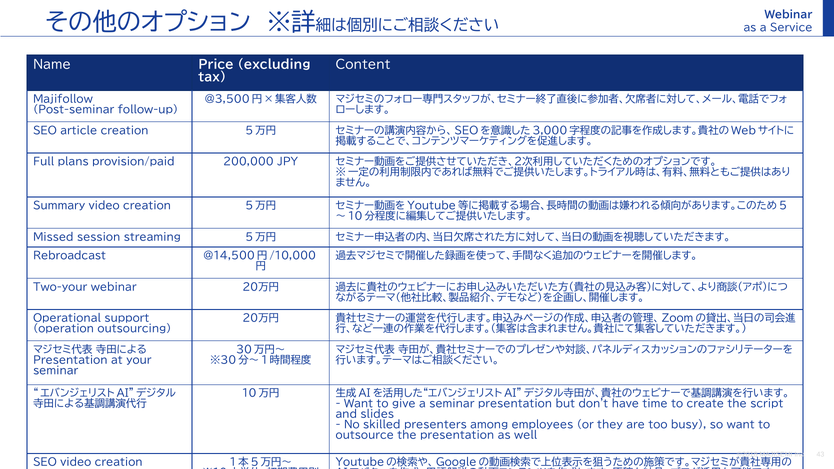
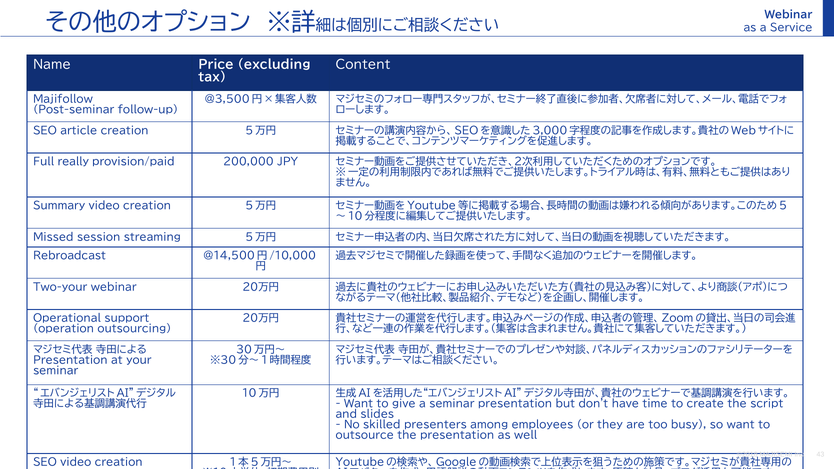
plans: plans -> really (73, 162)
